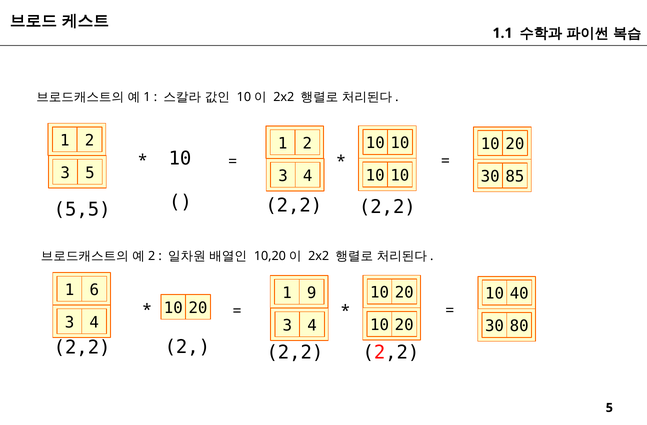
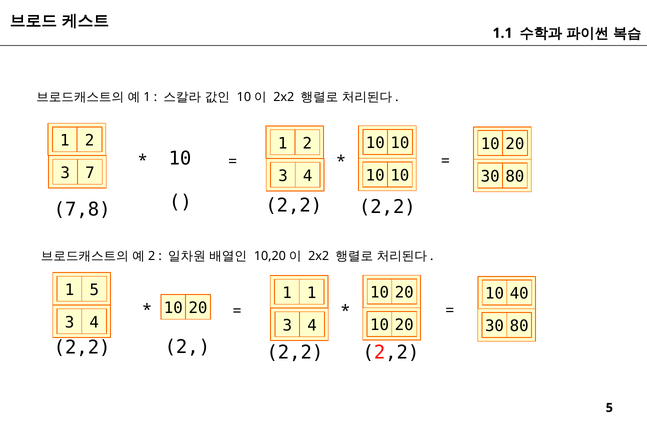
3 5: 5 -> 7 (90, 173)
85: 85 -> 80 (515, 177)
5,5: 5,5 -> 7,8 (82, 210)
1 6: 6 -> 5 (94, 290)
1 9: 9 -> 1 (312, 293)
